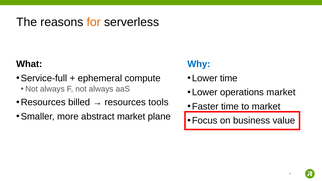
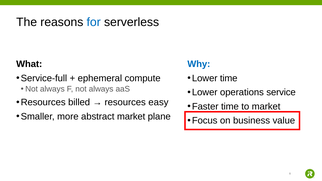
for colour: orange -> blue (94, 22)
operations market: market -> service (281, 92)
tools: tools -> easy (158, 102)
